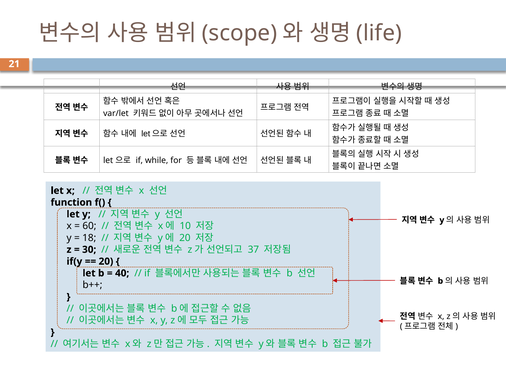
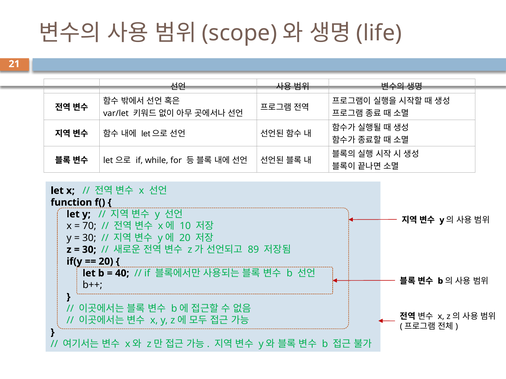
60: 60 -> 70 (89, 226)
18: 18 -> 30 (89, 238)
37: 37 -> 89 (253, 250)
